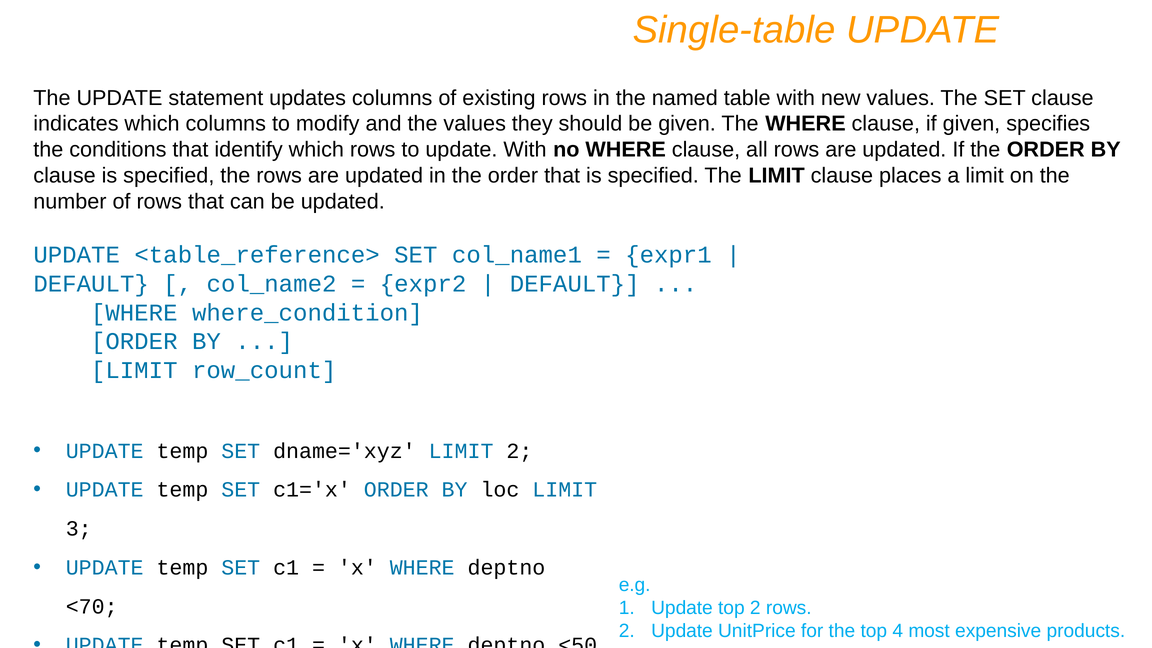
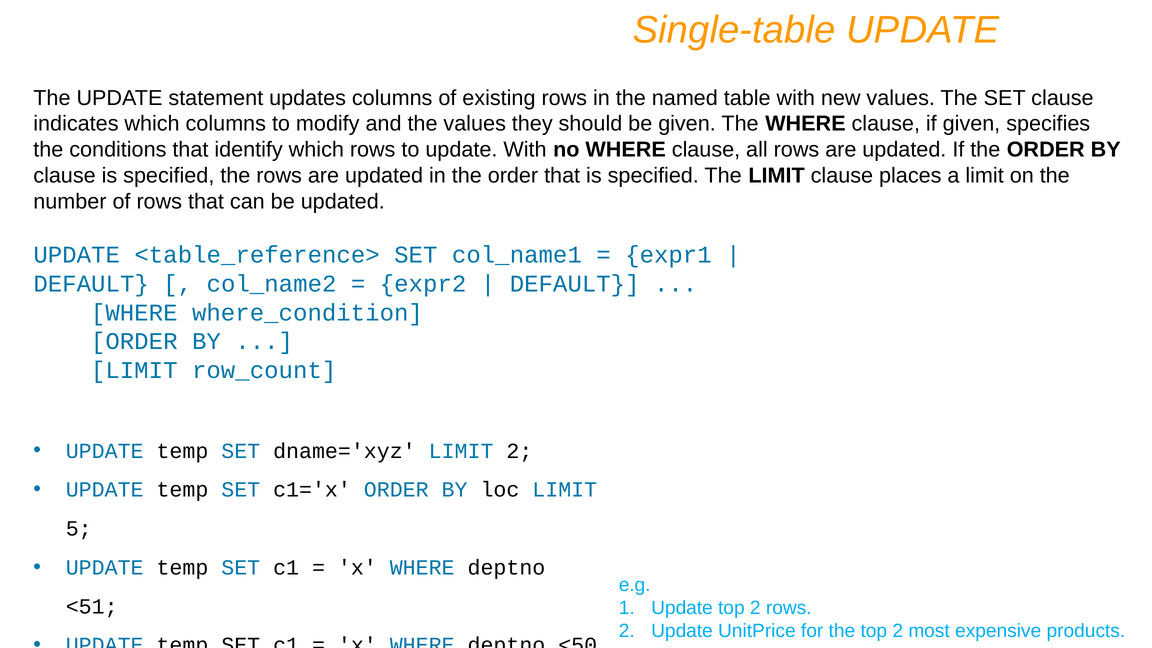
3: 3 -> 5 (79, 529)
<70: <70 -> <51 (92, 606)
the top 4: 4 -> 2 (898, 631)
